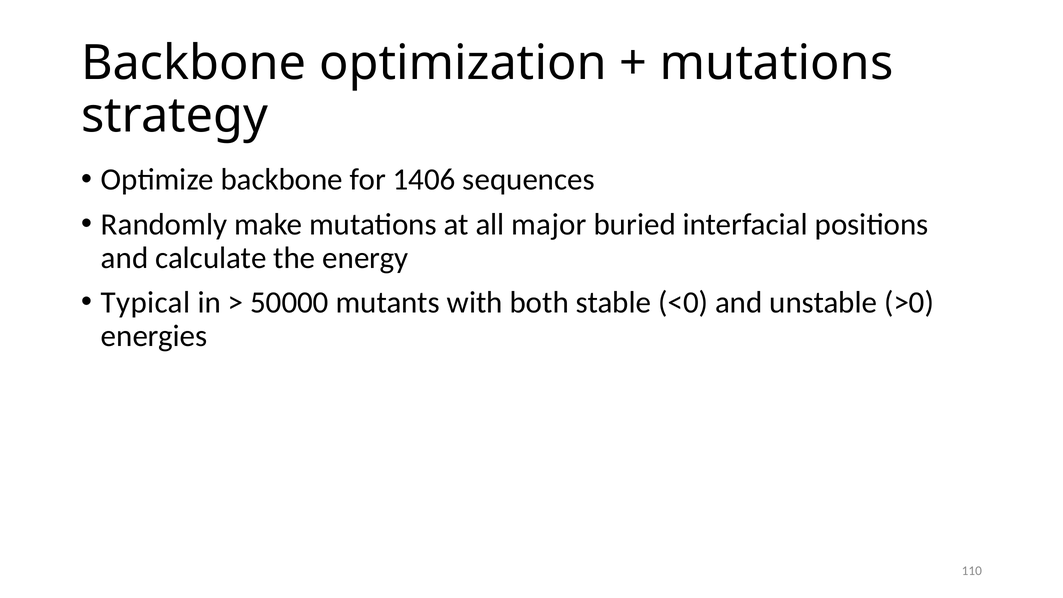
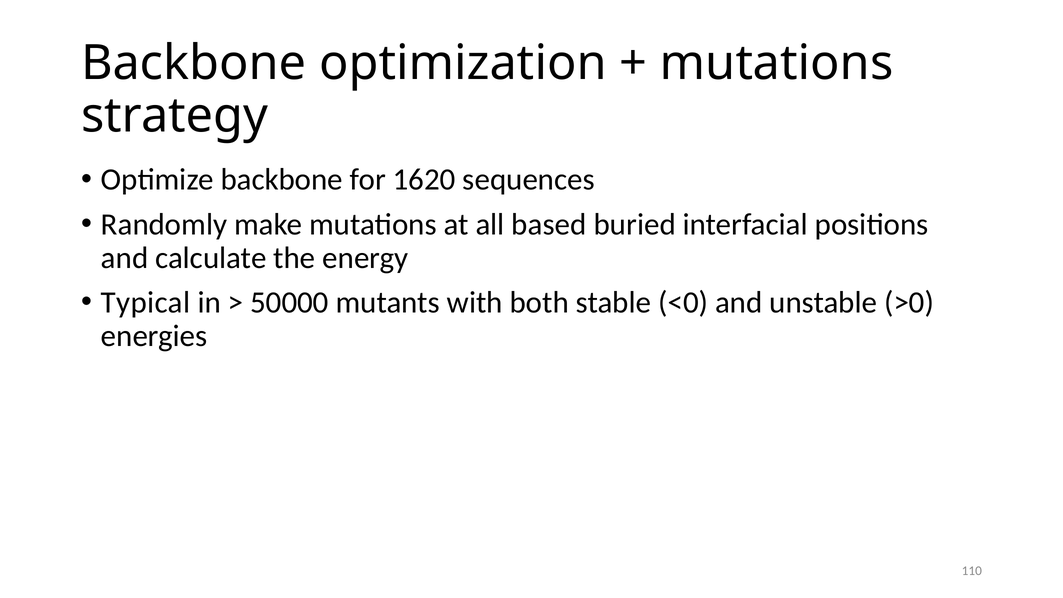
1406: 1406 -> 1620 (424, 180)
major: major -> based (549, 224)
